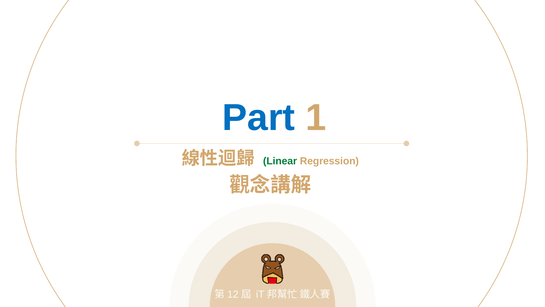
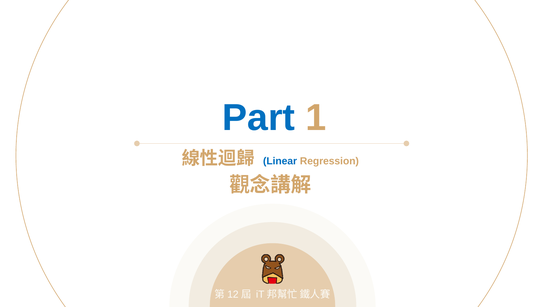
Linear colour: green -> blue (280, 161)
